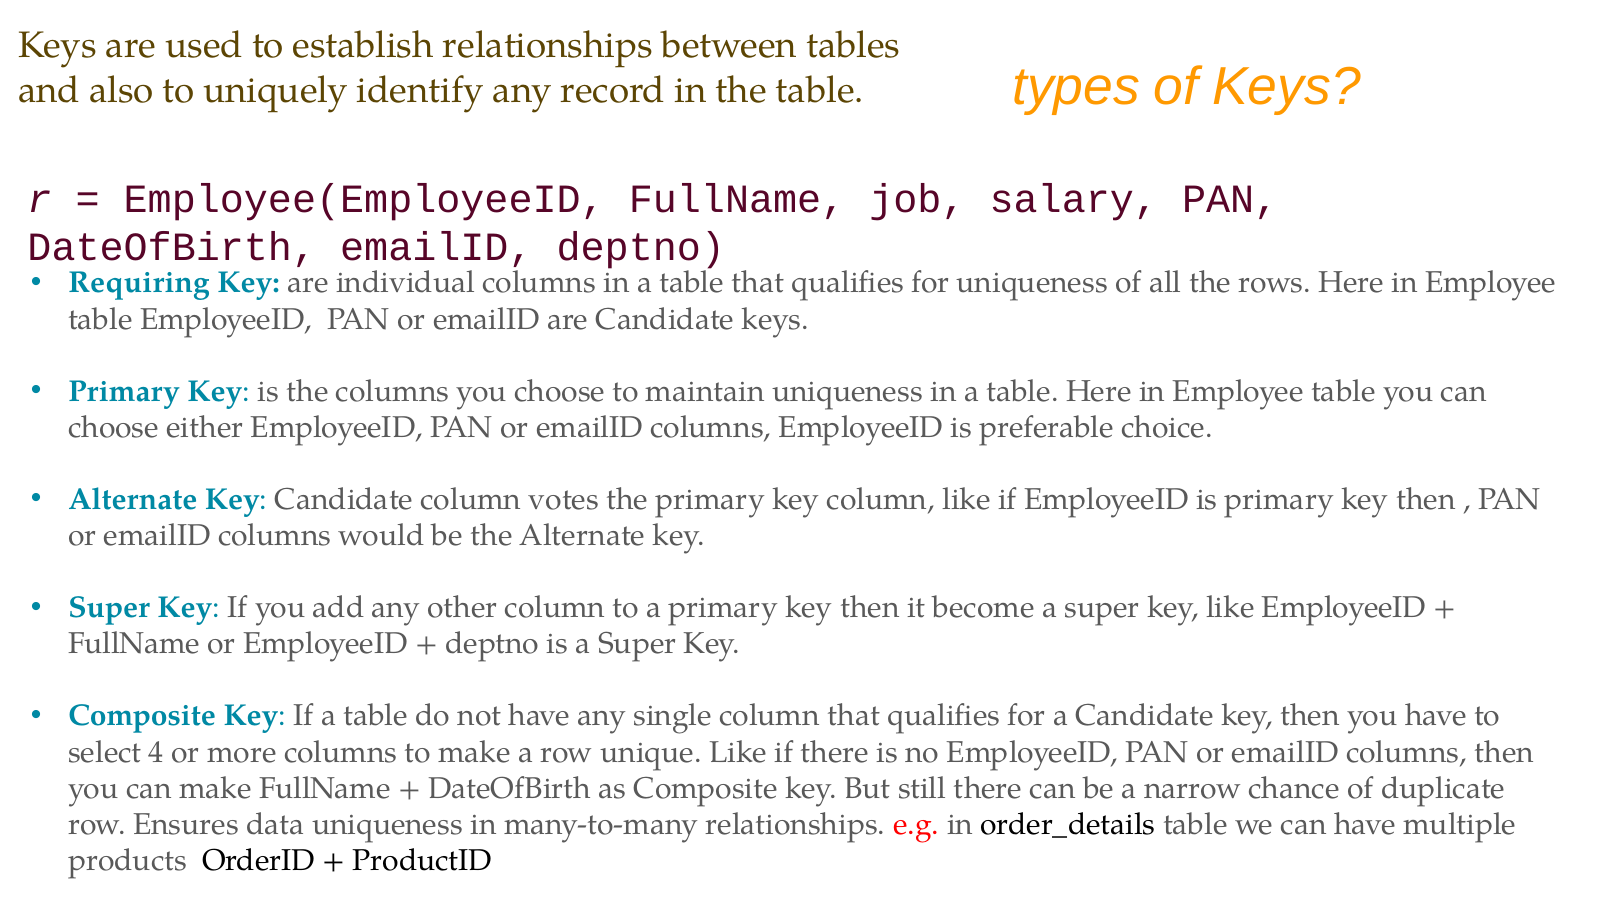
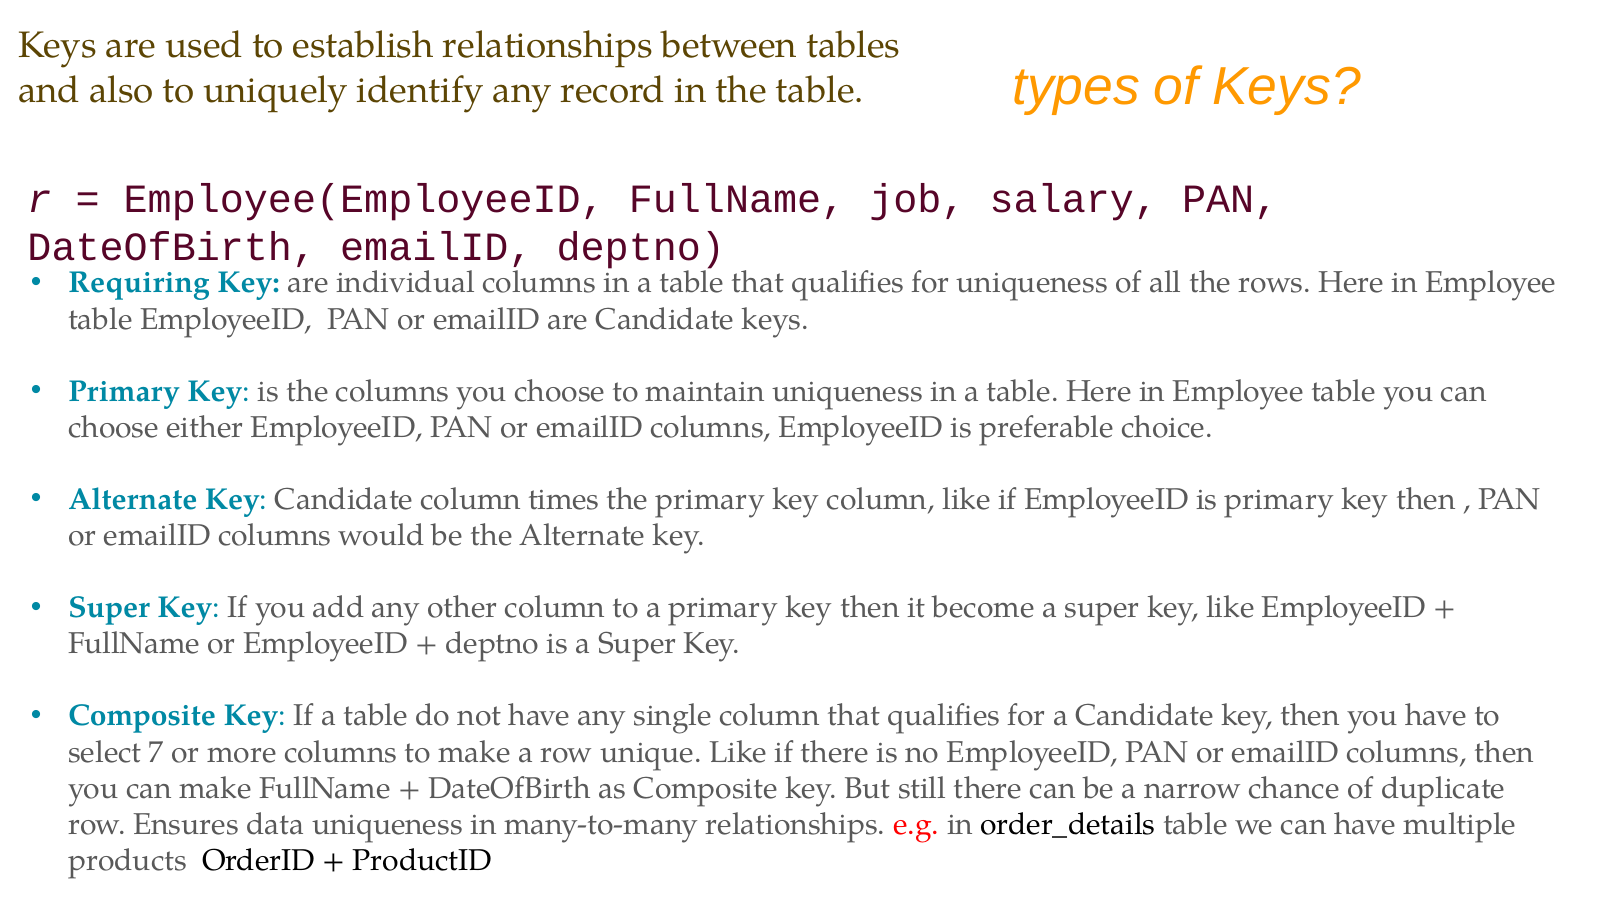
votes: votes -> times (564, 499)
4: 4 -> 7 (156, 752)
